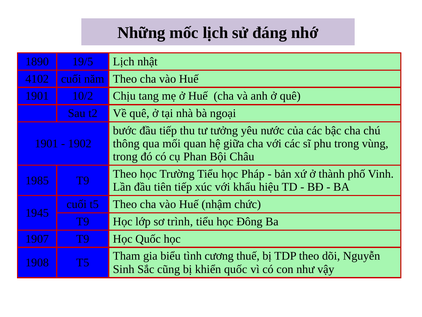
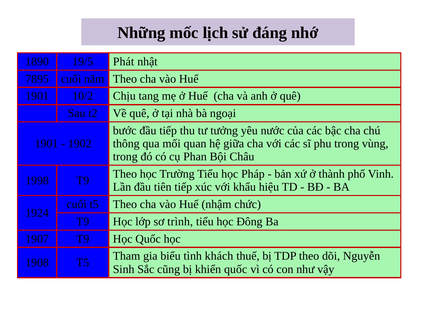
19/5 Lịch: Lịch -> Phát (124, 61)
4102: 4102 -> 7895 (37, 79)
1985: 1985 -> 1998 (37, 180)
1945: 1945 -> 1924 (37, 213)
cương: cương -> khách (219, 256)
